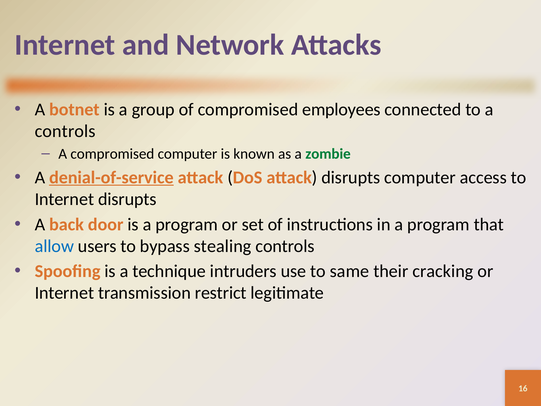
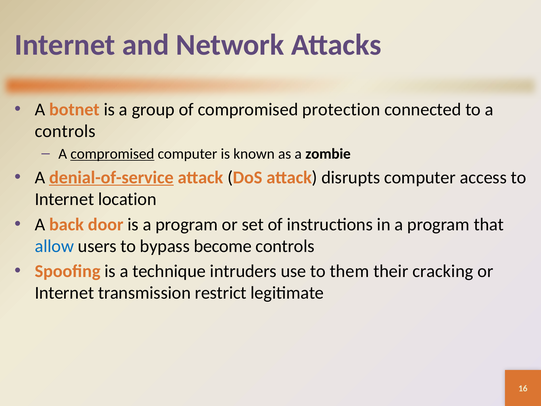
employees: employees -> protection (341, 109)
compromised underline: none -> present (112, 154)
zombie colour: green -> black (328, 154)
Internet disrupts: disrupts -> location (127, 199)
stealing: stealing -> become (223, 246)
same: same -> them (349, 271)
